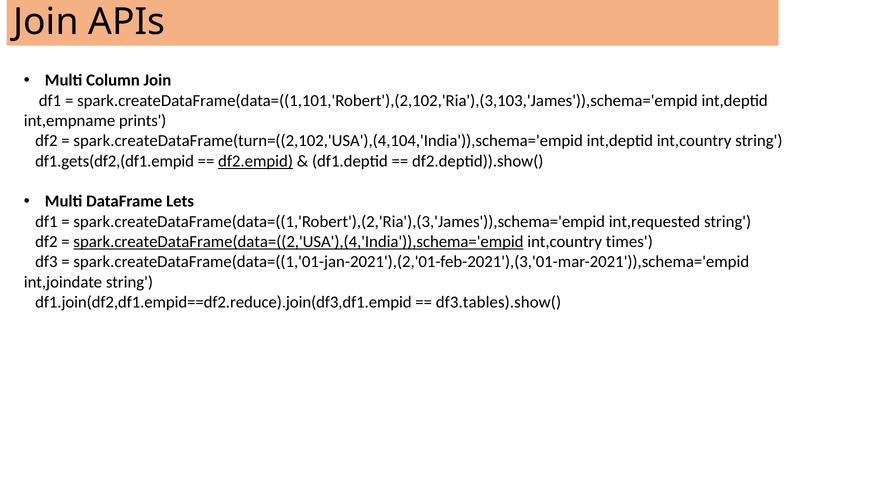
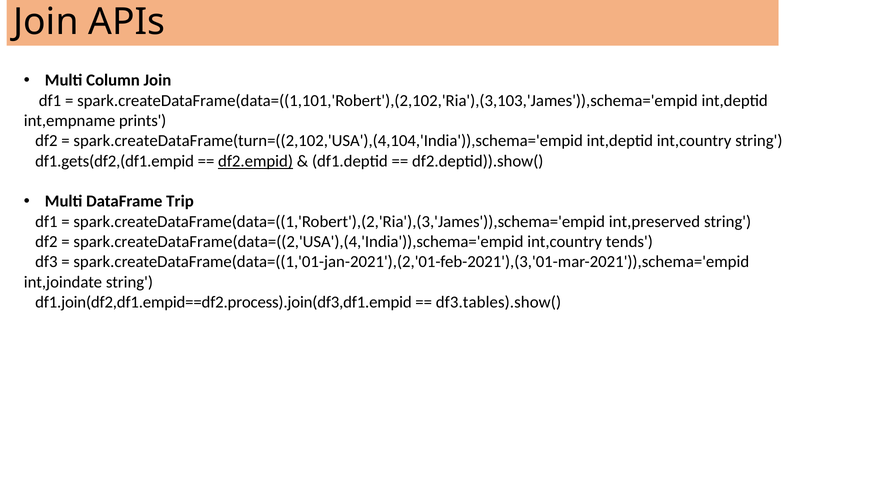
Lets: Lets -> Trip (180, 201)
int,requested: int,requested -> int,preserved (654, 221)
spark.createDataFrame(data=((2,'USA'),(4,'India')),schema='empid underline: present -> none (299, 241)
times: times -> tends (629, 241)
df1.join(df2,df1.empid==df2.reduce).join(df3,df1.empid: df1.join(df2,df1.empid==df2.reduce).join(df3,df1.empid -> df1.join(df2,df1.empid==df2.process).join(df3,df1.empid (223, 302)
